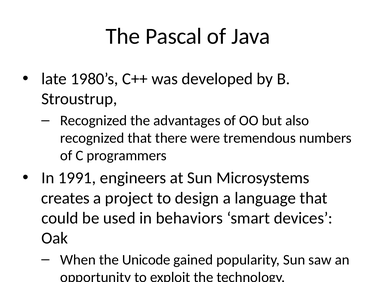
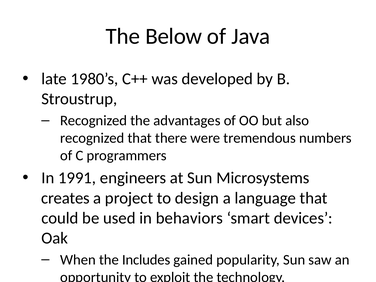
Pascal: Pascal -> Below (174, 36)
Unicode: Unicode -> Includes (146, 260)
